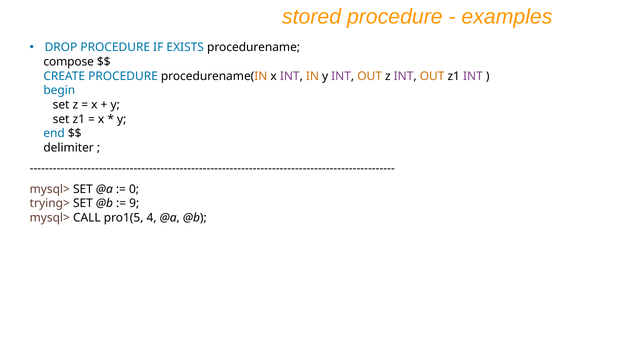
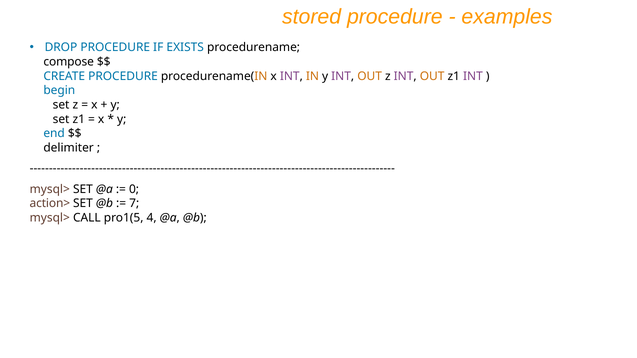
trying>: trying> -> action> (50, 204)
9: 9 -> 7 (134, 204)
